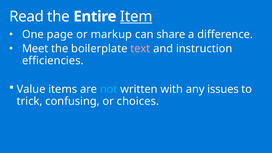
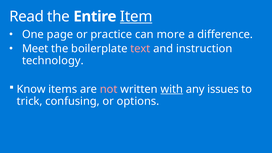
markup: markup -> practice (111, 34)
share: share -> more (171, 34)
efficiencies: efficiencies -> technology (53, 61)
Value: Value -> Know (31, 89)
not colour: light blue -> pink (109, 89)
with underline: none -> present (172, 89)
choices: choices -> options (138, 101)
